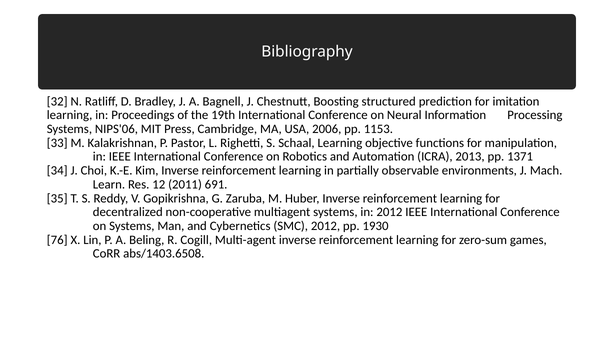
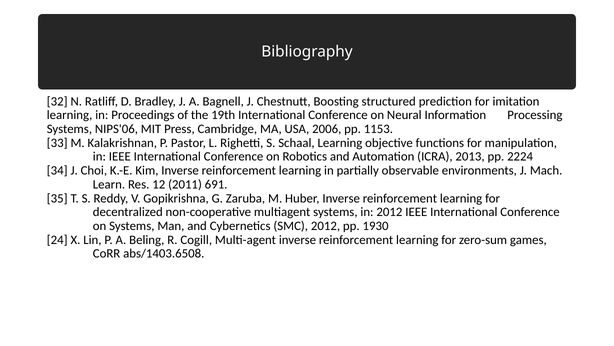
1371: 1371 -> 2224 (520, 156)
76: 76 -> 24 (57, 239)
